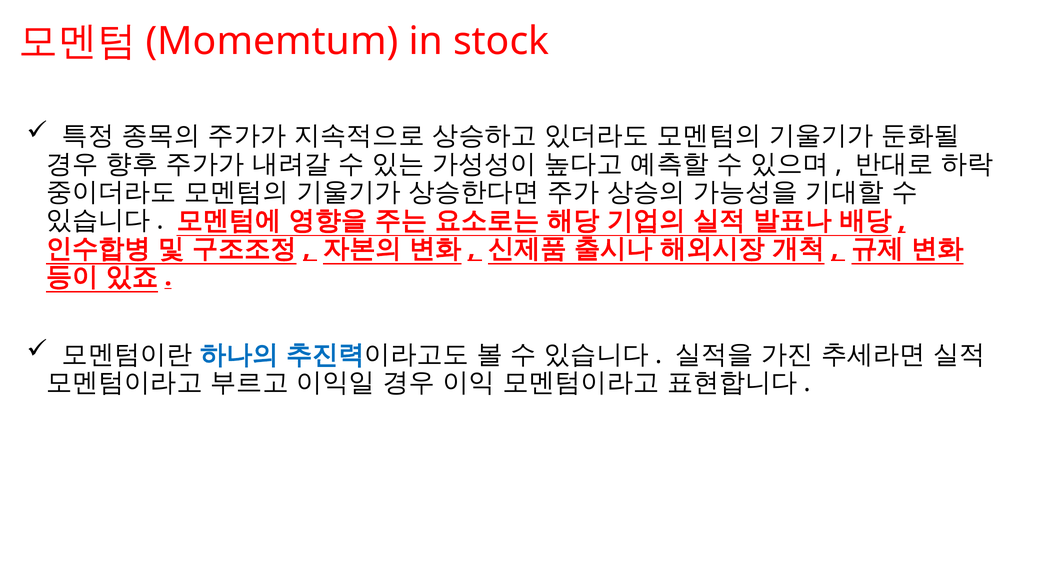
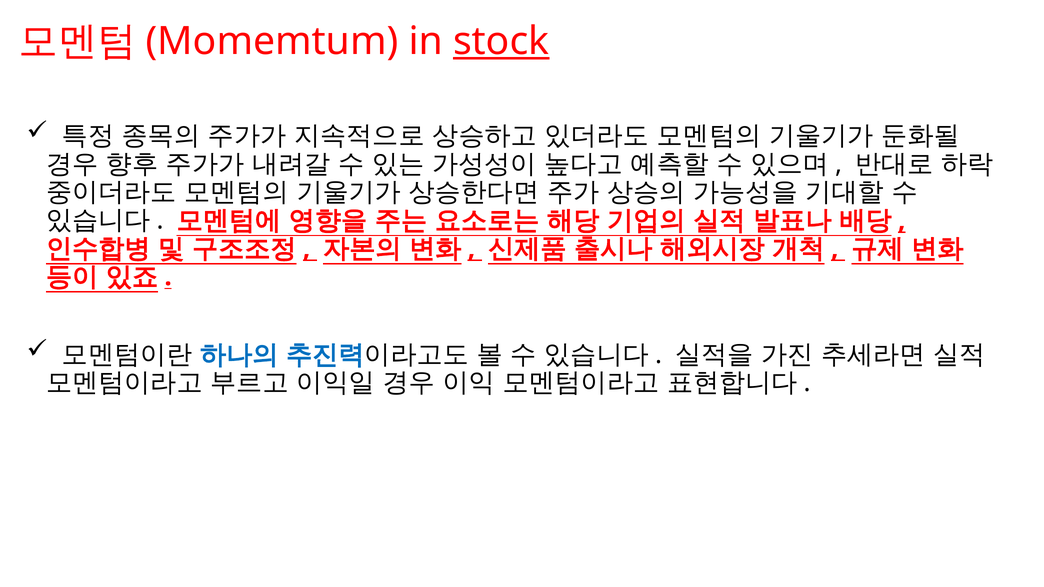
stock underline: none -> present (501, 41)
